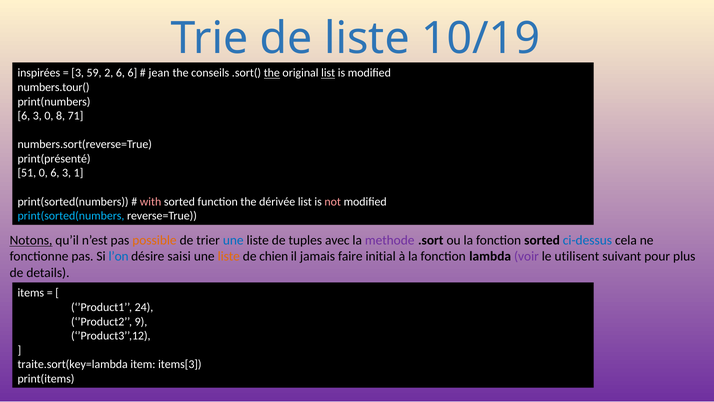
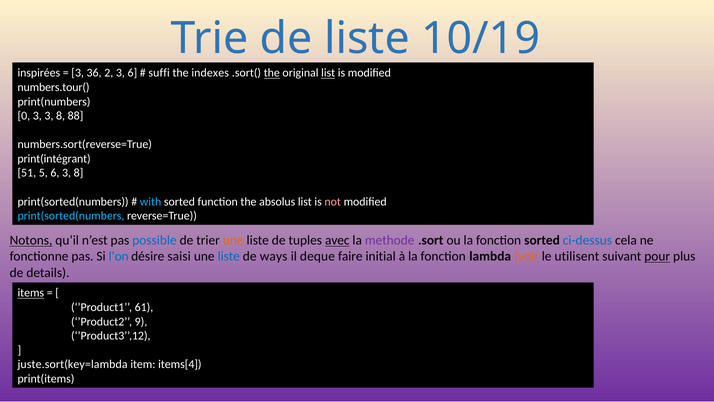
59: 59 -> 36 (94, 73)
2 6: 6 -> 3 (120, 73)
jean: jean -> suffi (159, 73)
conseils: conseils -> indexes (210, 73)
6: 6 -> 0 (24, 116)
3 0: 0 -> 3 (49, 116)
71: 71 -> 88 (76, 116)
print(présenté: print(présenté -> print(intégrant (54, 159)
51 0: 0 -> 5 (43, 173)
6 3 1: 1 -> 8 (78, 173)
with colour: pink -> light blue (151, 201)
dérivée: dérivée -> absolus (277, 201)
possible colour: orange -> blue (154, 240)
une colour: blue -> orange (233, 240)
avec underline: none -> present (337, 240)
liste colour: orange -> blue (229, 256)
chien: chien -> ways (274, 256)
jamais: jamais -> deque (317, 256)
voir colour: purple -> orange (526, 256)
pour underline: none -> present (657, 256)
items underline: none -> present (31, 293)
24: 24 -> 61 (144, 307)
traite.sort(key=lambda: traite.sort(key=lambda -> juste.sort(key=lambda (73, 364)
items[3: items[3 -> items[4 (180, 364)
